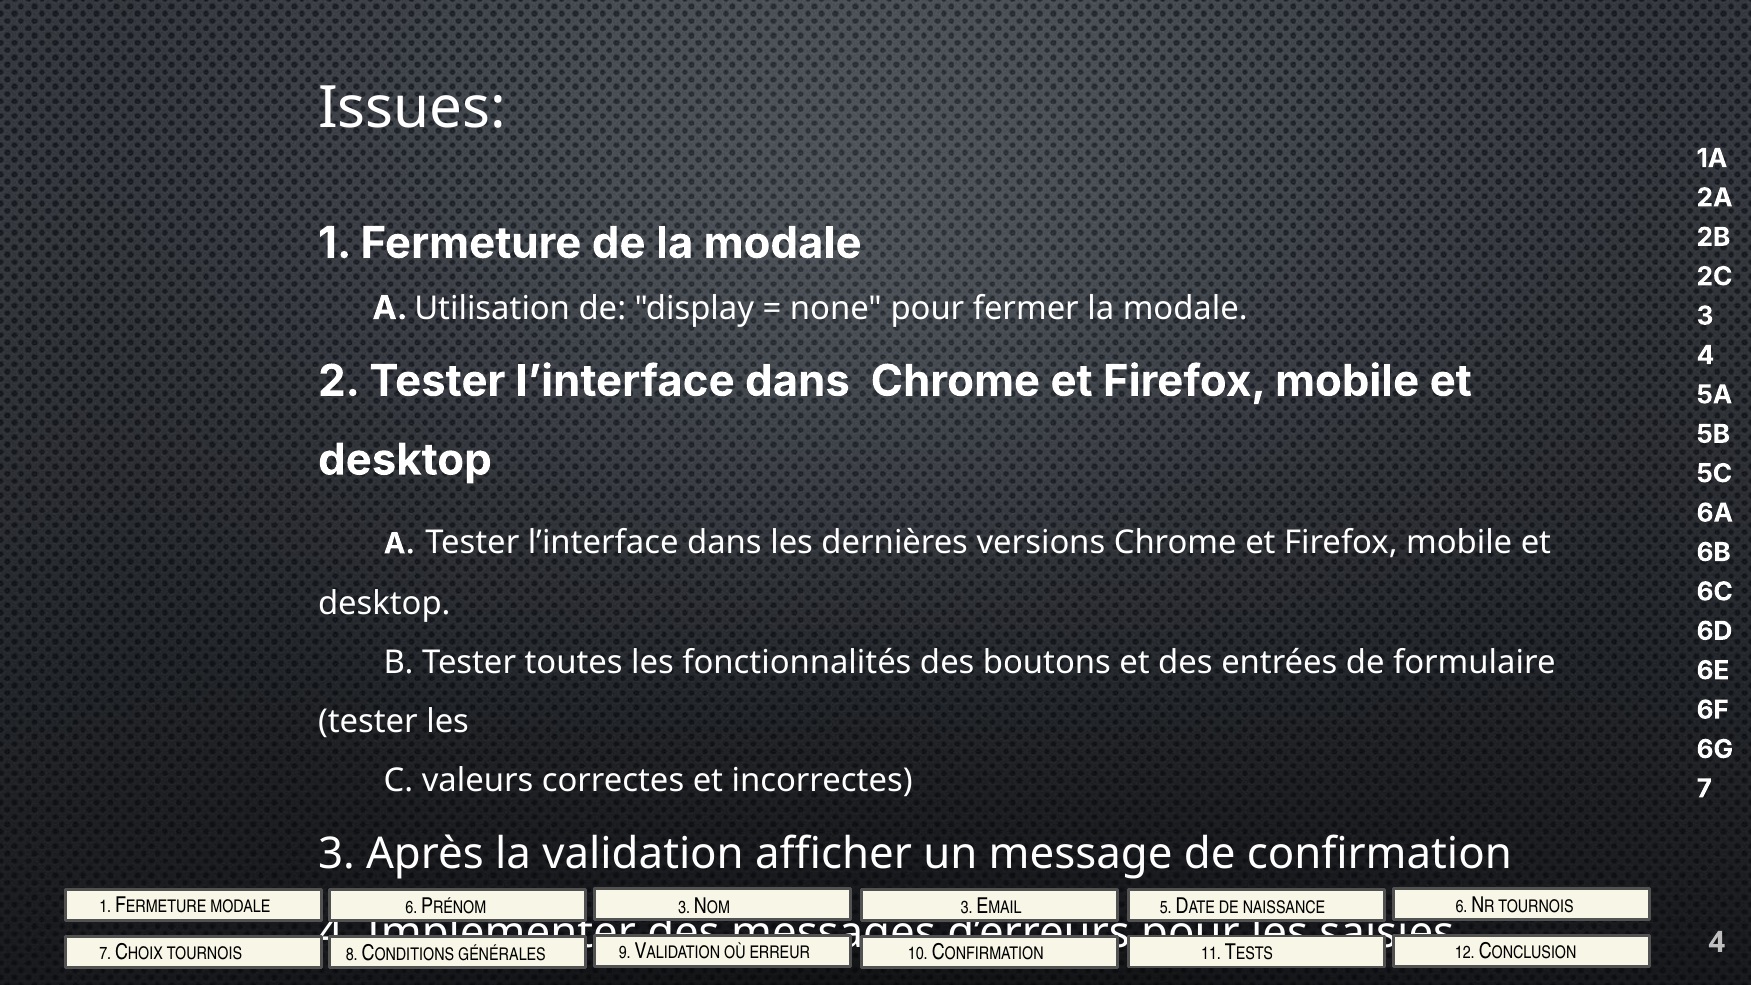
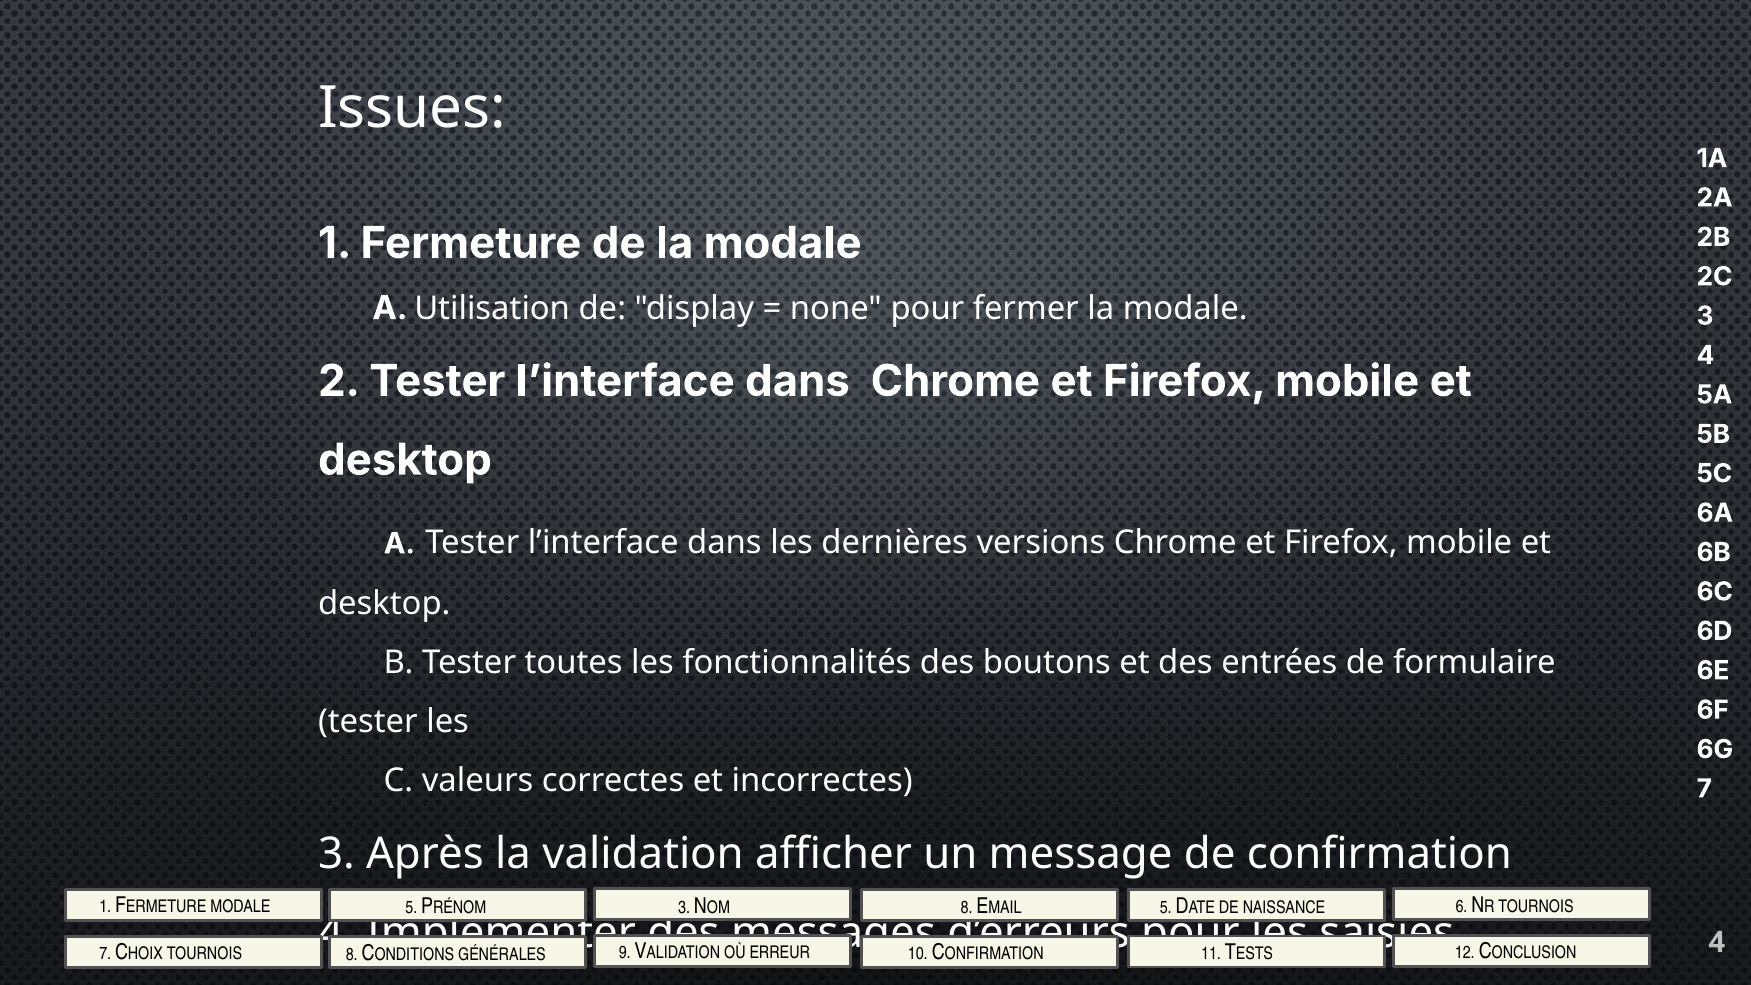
MODALE 6: 6 -> 5 (411, 908)
NOM 3: 3 -> 8 (967, 908)
